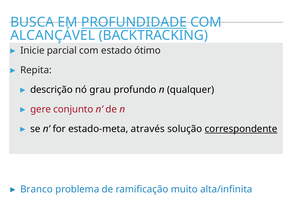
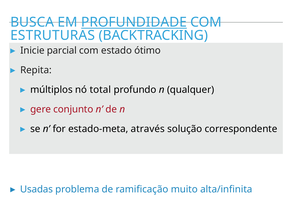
ALCANÇÁVEL: ALCANÇÁVEL -> ESTRUTURAS (53, 35)
descrição: descrição -> múltiplos (51, 90)
grau: grau -> total (100, 90)
correspondente underline: present -> none (241, 129)
Branco: Branco -> Usadas (37, 189)
